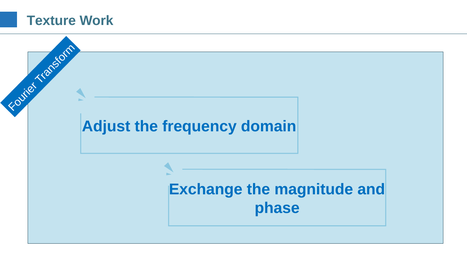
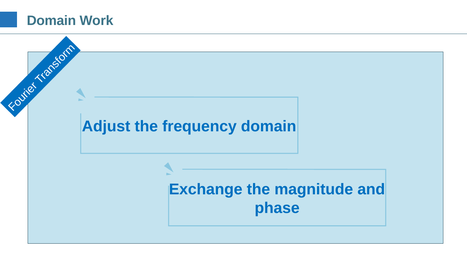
Texture: Texture -> Domain (51, 21)
